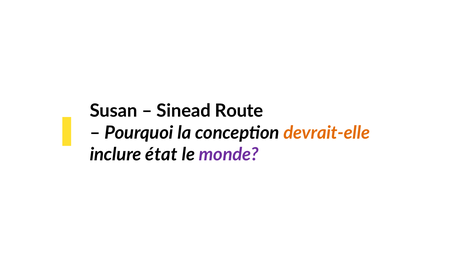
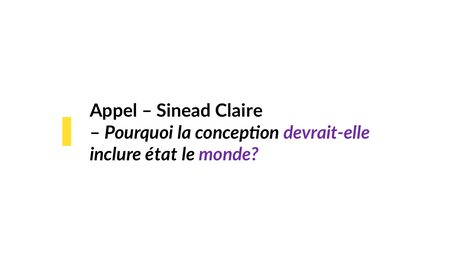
Susan: Susan -> Appel (113, 111)
Route: Route -> Claire (239, 111)
devrait-elle colour: orange -> purple (327, 133)
